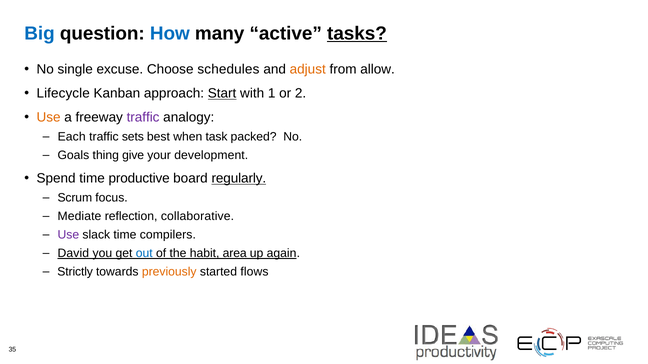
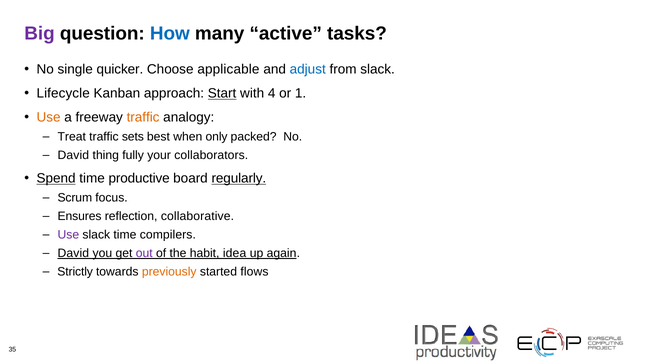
Big colour: blue -> purple (40, 33)
tasks underline: present -> none (357, 33)
excuse: excuse -> quicker (120, 69)
schedules: schedules -> applicable (228, 69)
adjust colour: orange -> blue (308, 69)
from allow: allow -> slack (378, 69)
1: 1 -> 4 (272, 94)
2: 2 -> 1 (301, 94)
traffic colour: purple -> orange (143, 118)
Each: Each -> Treat (72, 137)
task: task -> only (217, 137)
Goals: Goals -> David (73, 155)
give: give -> fully (133, 155)
development: development -> collaborators (211, 155)
Spend underline: none -> present (56, 179)
Mediate: Mediate -> Ensures (80, 216)
out colour: blue -> purple (144, 254)
area: area -> idea (235, 254)
